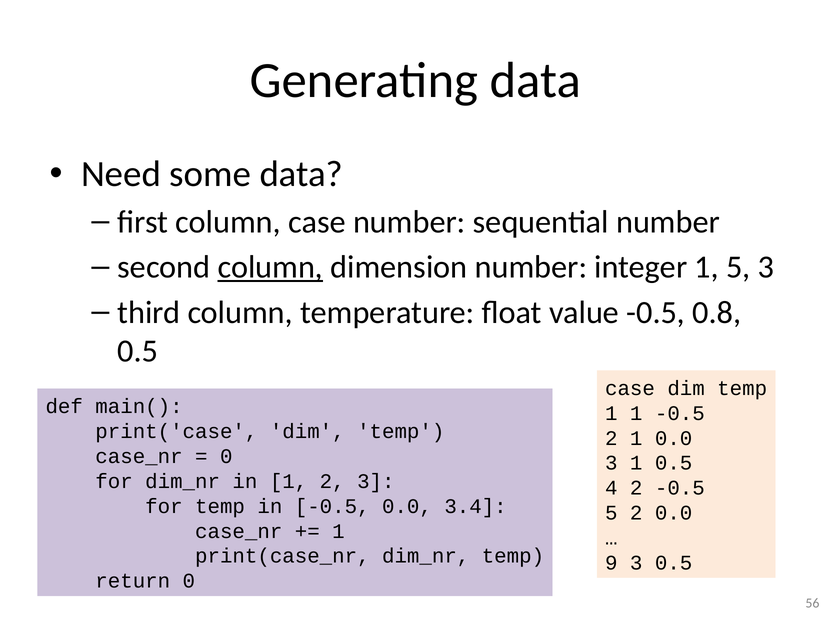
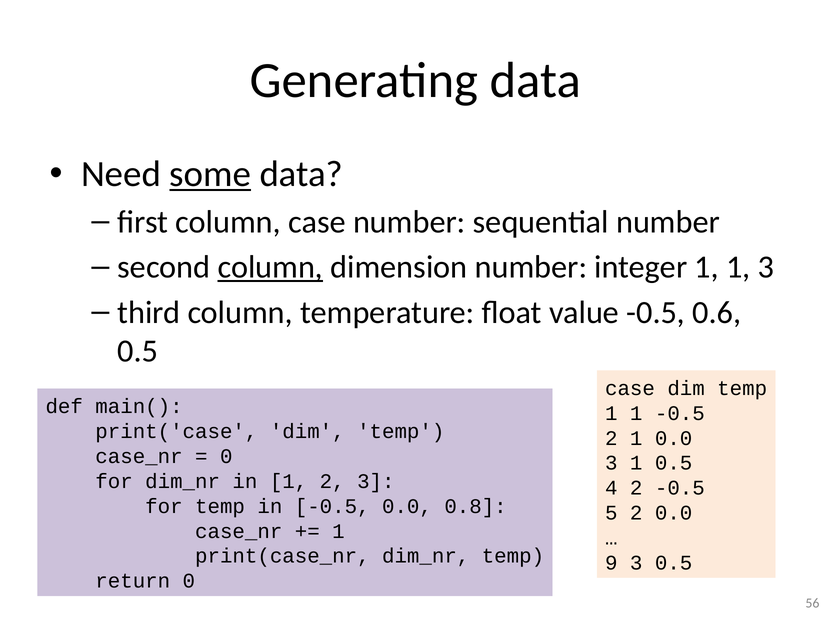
some underline: none -> present (210, 174)
integer 1 5: 5 -> 1 (738, 267)
0.8: 0.8 -> 0.6 (717, 313)
3.4: 3.4 -> 0.8 (476, 506)
